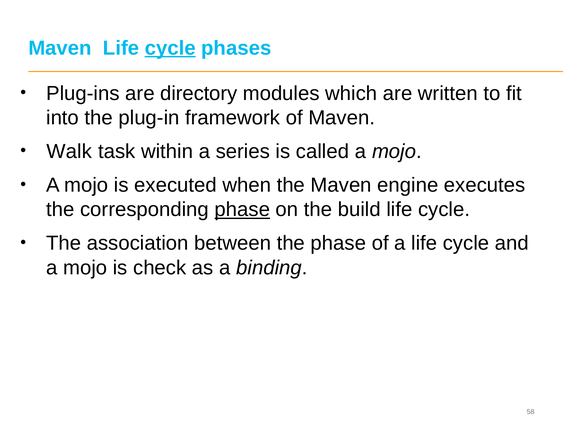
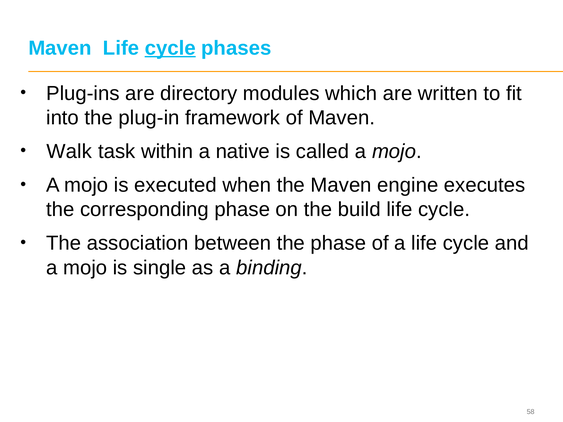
series: series -> native (243, 152)
phase underline: present -> none (242, 210)
check: check -> single (160, 268)
